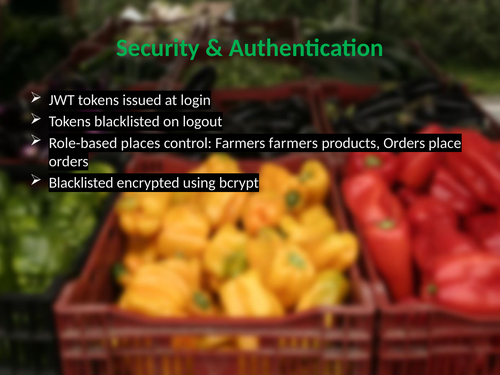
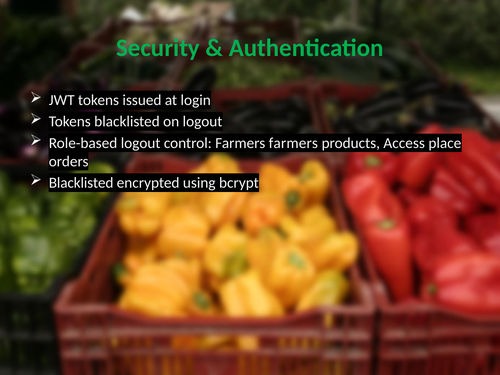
Role-based places: places -> logout (141, 143)
products Orders: Orders -> Access (404, 143)
